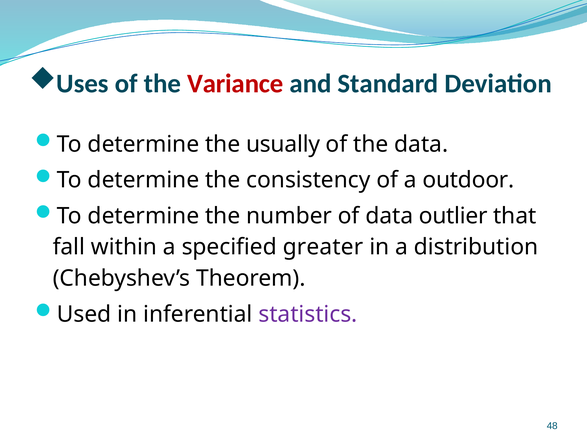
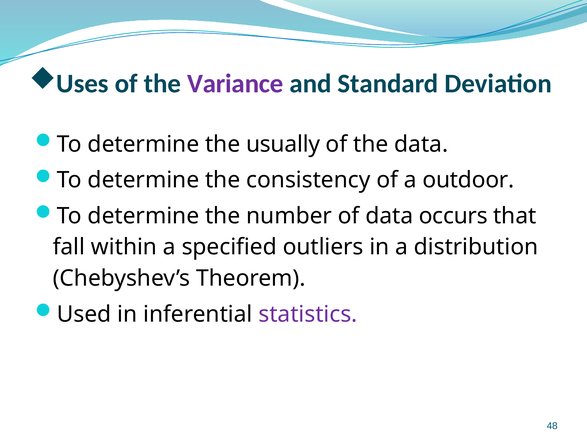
Variance colour: red -> purple (235, 84)
outlier: outlier -> occurs (453, 216)
greater: greater -> outliers (323, 247)
